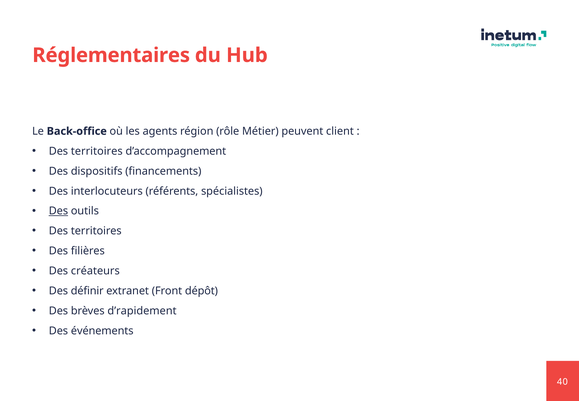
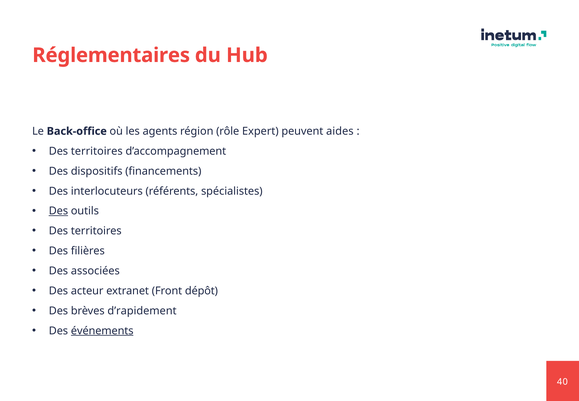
Métier: Métier -> Expert (260, 131)
client: client -> aides (340, 131)
créateurs: créateurs -> associées (95, 271)
définir: définir -> acteur (87, 291)
événements underline: none -> present (102, 331)
